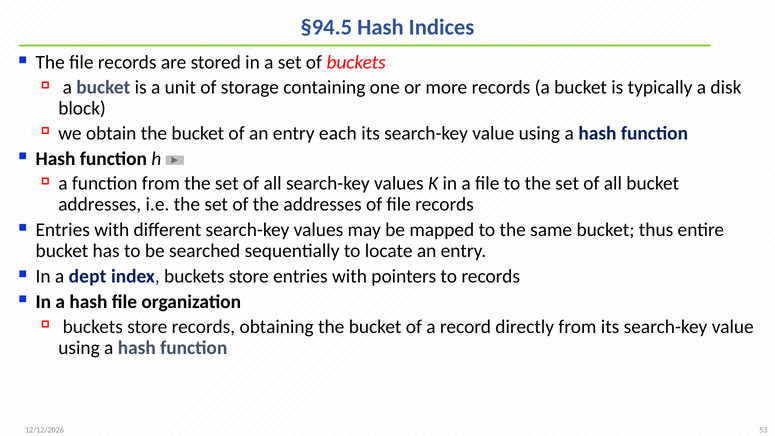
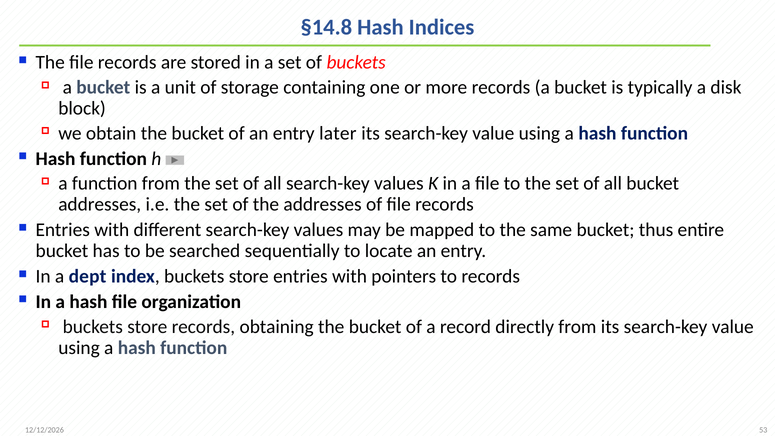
§94.5: §94.5 -> §14.8 (326, 27)
each: each -> later (338, 133)
